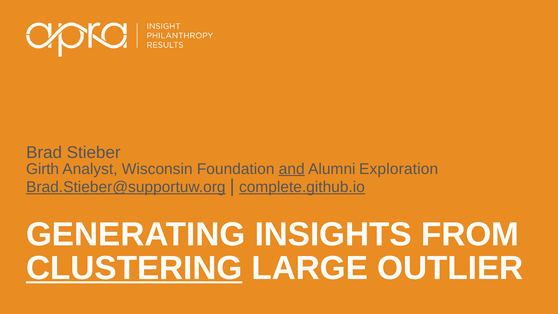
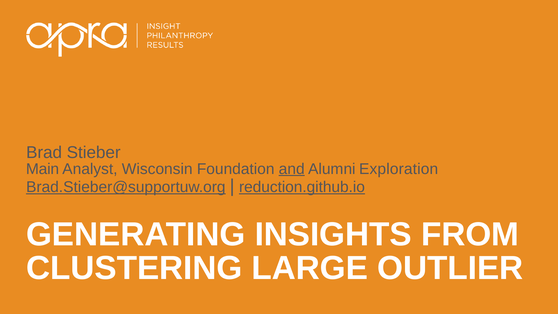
Girth: Girth -> Main (43, 169)
complete.github.io: complete.github.io -> reduction.github.io (302, 187)
CLUSTERING underline: present -> none (134, 268)
